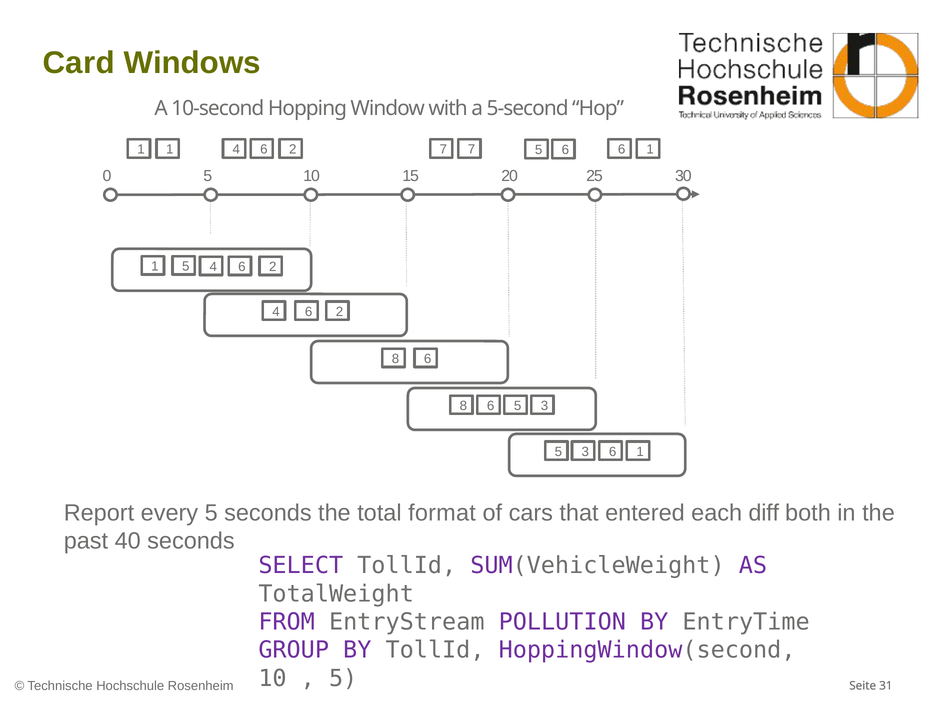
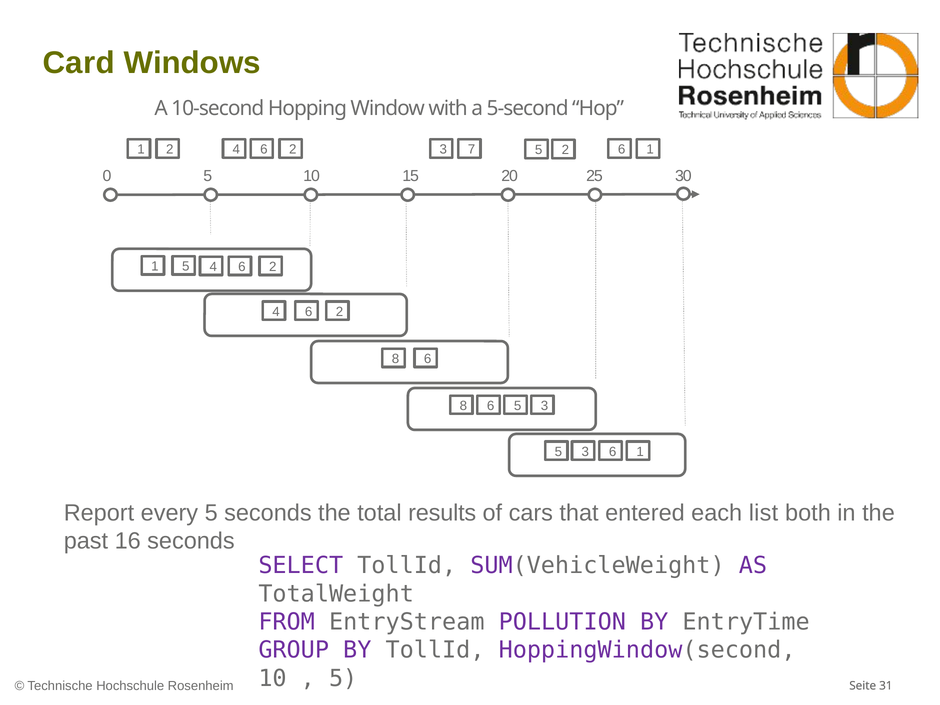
1: 1 -> 2 (170, 149)
6 7: 7 -> 3 (443, 149)
5 6: 6 -> 2 (565, 150)
format: format -> results (442, 513)
diff: diff -> list (763, 513)
40: 40 -> 16 (128, 541)
